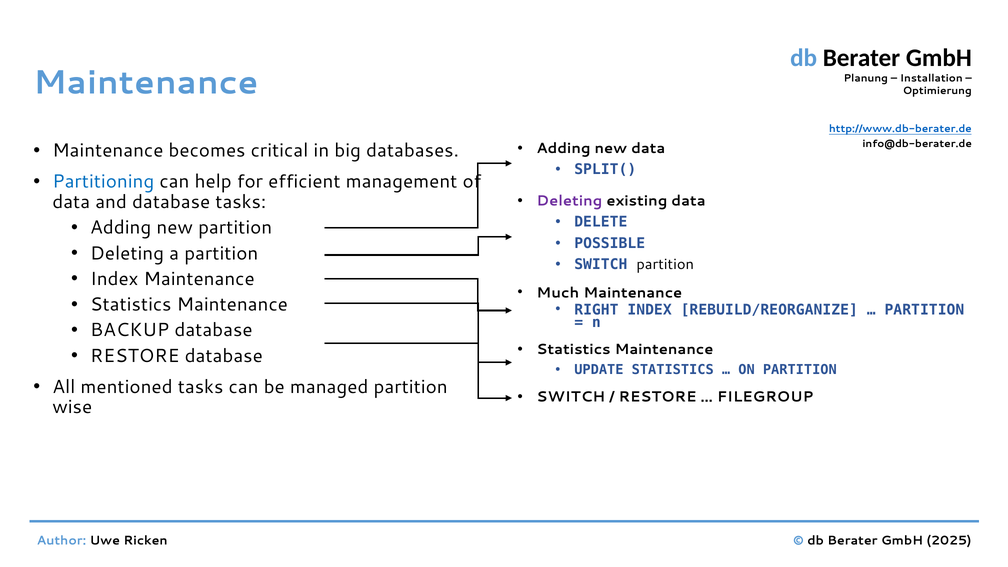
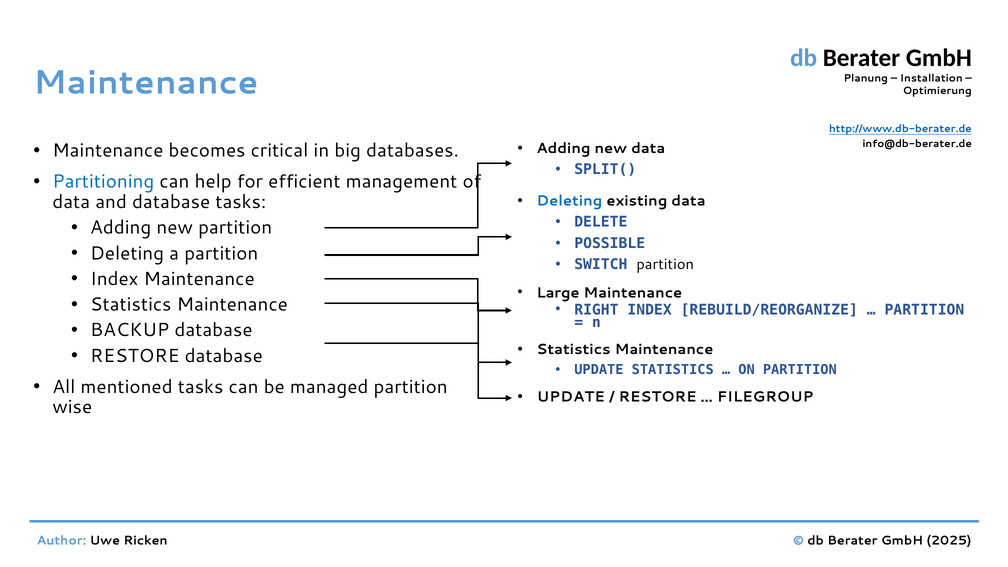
Deleting colour: purple -> blue (569, 201)
Much: Much -> Large (558, 293)
SWITCH: SWITCH -> UPDATE (571, 397)
